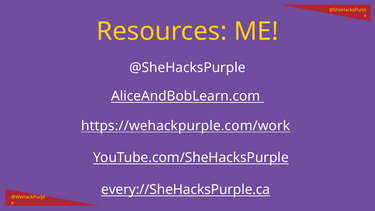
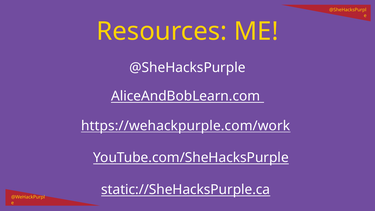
every://SheHacksPurple.ca: every://SheHacksPurple.ca -> static://SheHacksPurple.ca (186, 189)
